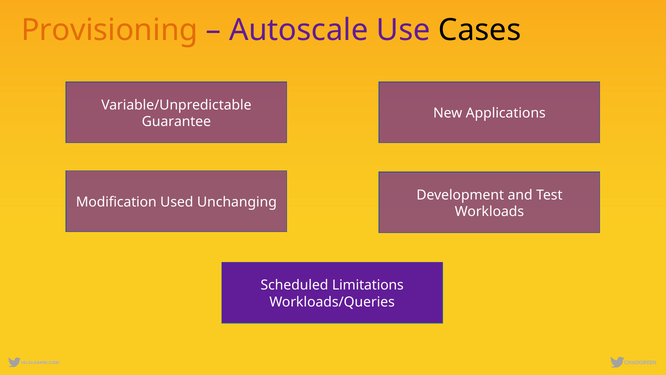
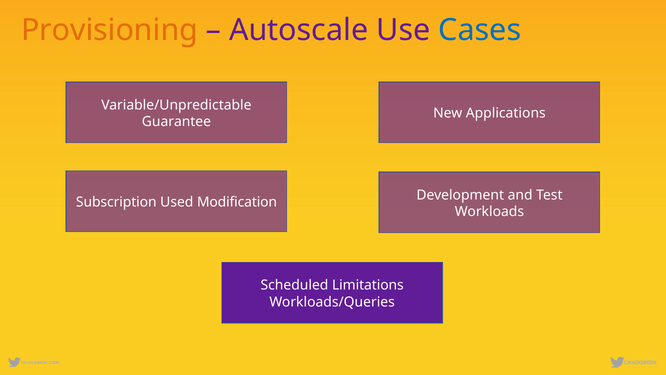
Cases colour: black -> blue (480, 30)
Modification: Modification -> Subscription (116, 202)
Unchanging: Unchanging -> Modification (237, 202)
